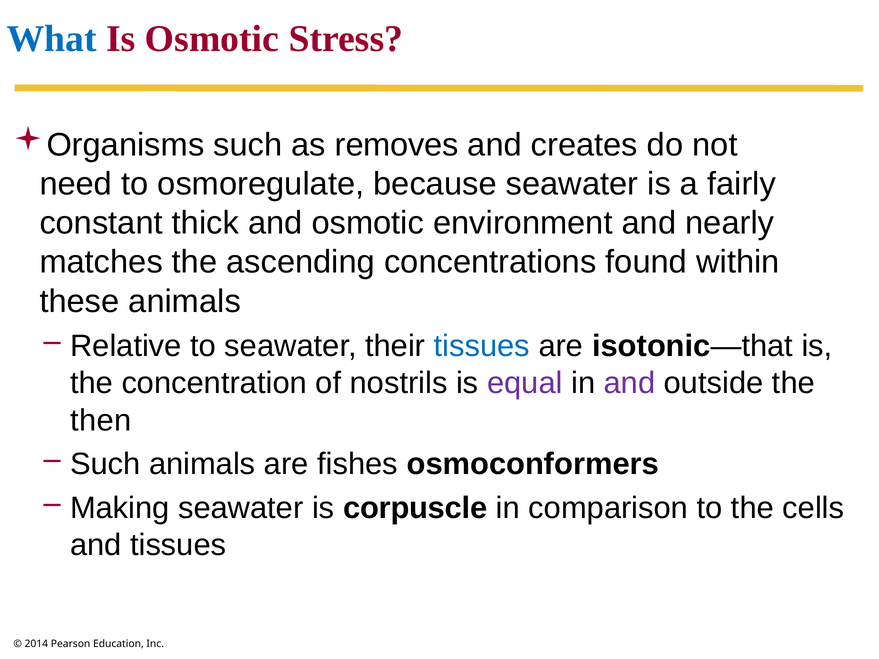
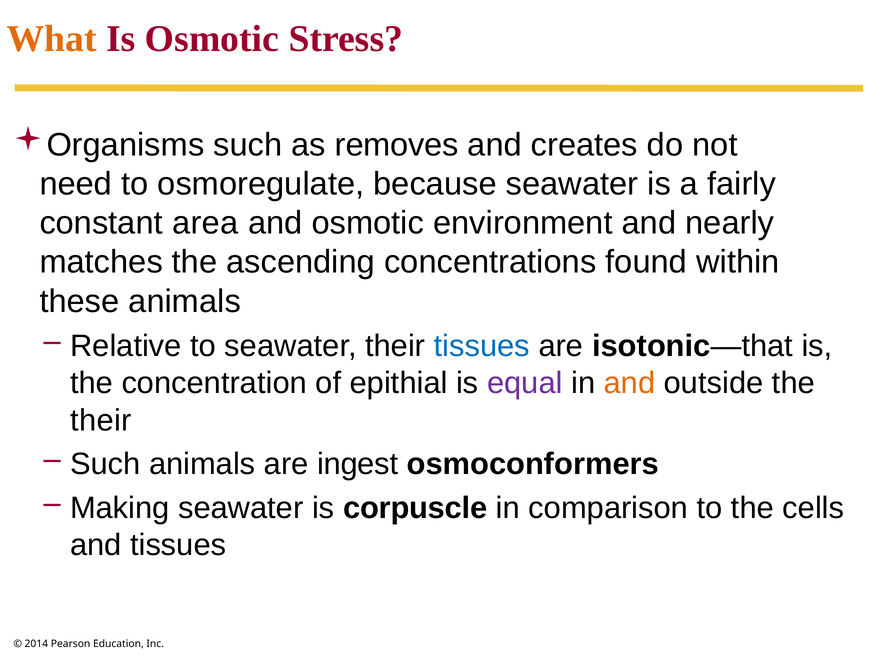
What colour: blue -> orange (52, 39)
thick: thick -> area (205, 223)
nostrils: nostrils -> epithial (399, 383)
and colour: purple -> orange (630, 383)
then: then -> their (101, 420)
fishes: fishes -> ingest (358, 464)
